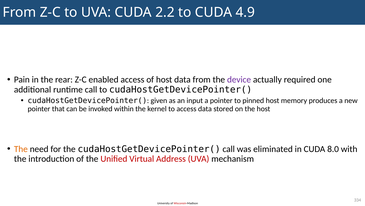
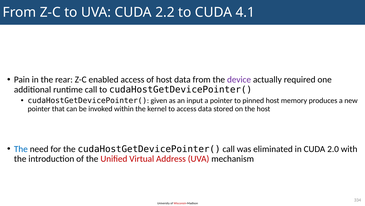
4.9: 4.9 -> 4.1 (245, 12)
The colour: orange -> blue (21, 149)
8.0: 8.0 -> 2.0 (333, 149)
